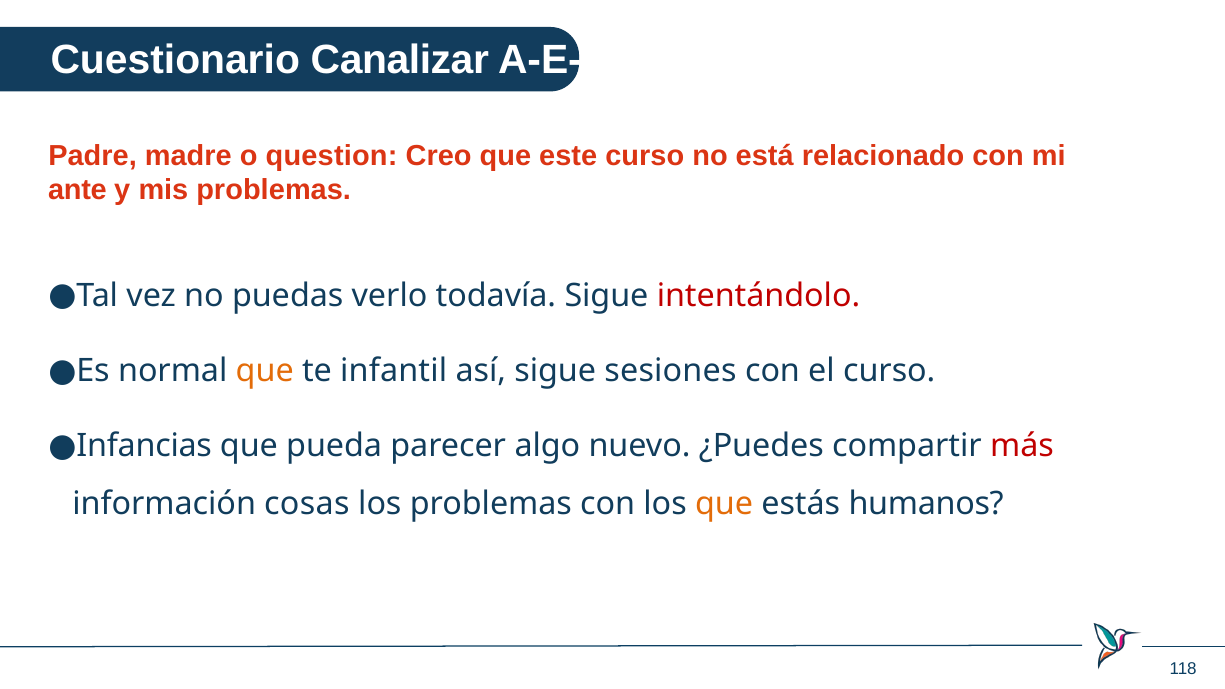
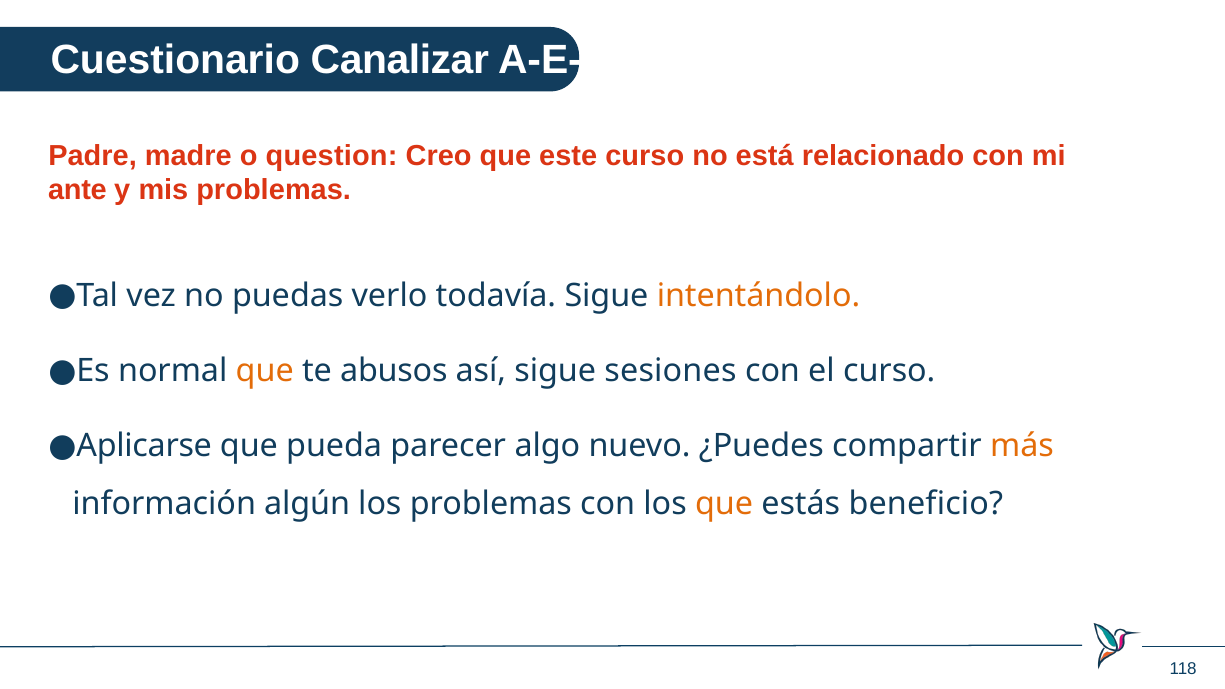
intentándolo colour: red -> orange (758, 296)
infantil: infantil -> abusos (394, 371)
Infancias: Infancias -> Aplicarse (144, 446)
más colour: red -> orange (1022, 446)
cosas: cosas -> algún (307, 504)
humanos: humanos -> beneficio (926, 504)
